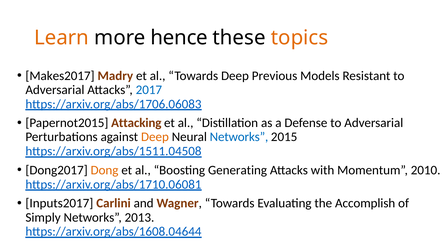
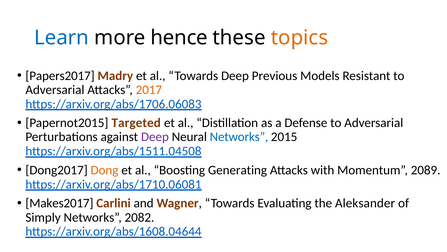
Learn colour: orange -> blue (62, 38)
Makes2017: Makes2017 -> Papers2017 (60, 76)
2017 colour: blue -> orange (149, 90)
Attacking: Attacking -> Targeted (136, 123)
Deep colour: orange -> purple (155, 137)
2010: 2010 -> 2089 (426, 170)
Inputs2017: Inputs2017 -> Makes2017 (59, 203)
Accomplish: Accomplish -> Aleksander (365, 203)
2013: 2013 -> 2082 (139, 217)
